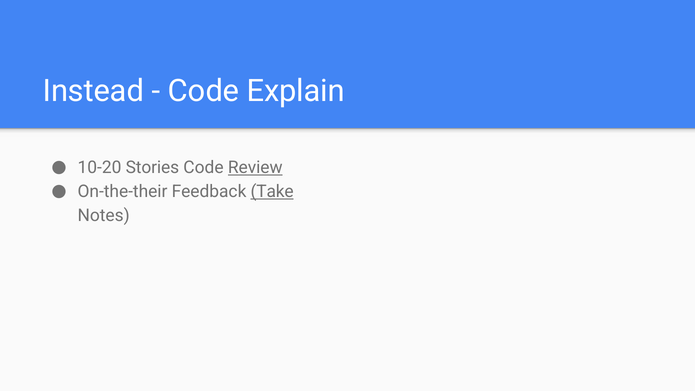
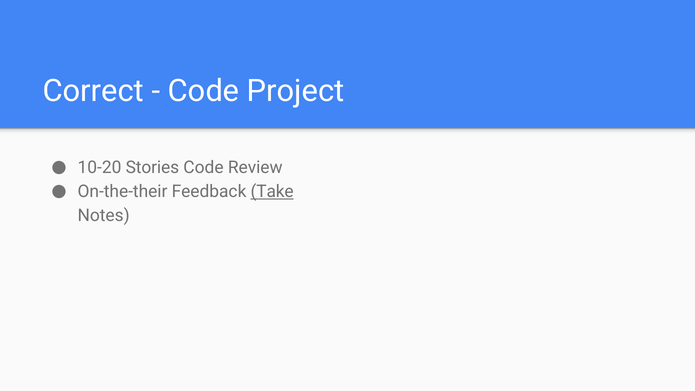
Instead: Instead -> Correct (93, 91)
Explain: Explain -> Project (296, 91)
Review underline: present -> none (255, 168)
